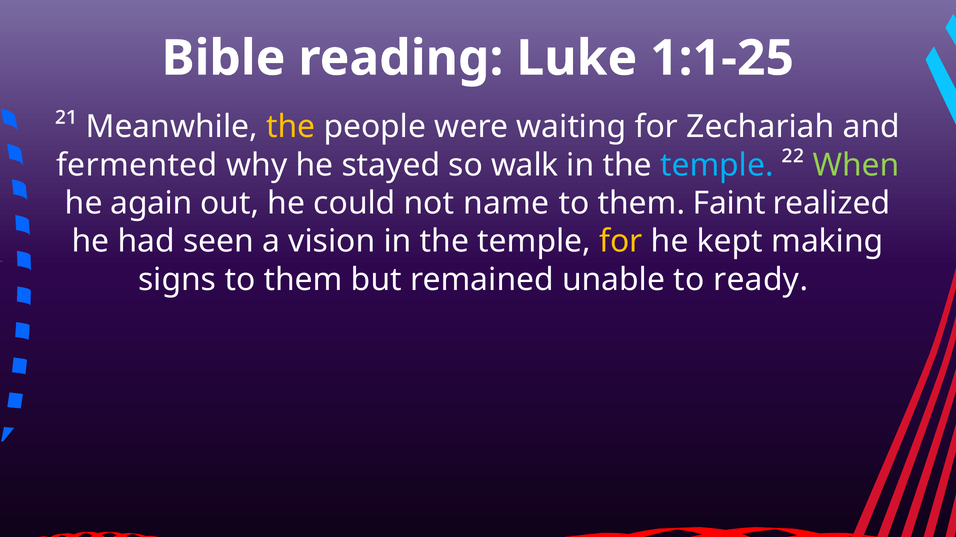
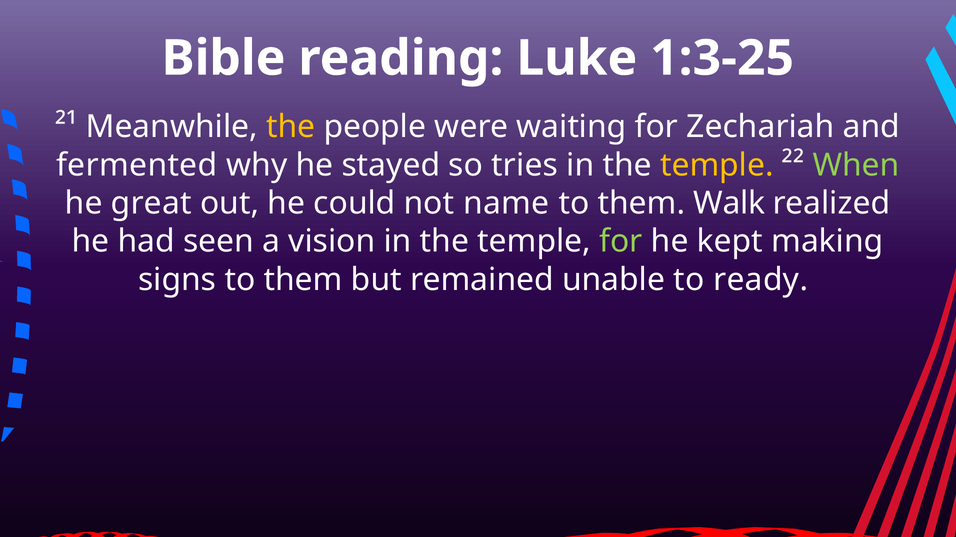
1:1-25: 1:1-25 -> 1:3-25 (722, 58)
walk: walk -> tries (525, 165)
temple colour: light blue -> yellow (717, 165)
again: again -> great (151, 204)
Faint: Faint -> Walk (729, 204)
for colour: yellow -> light green (621, 242)
